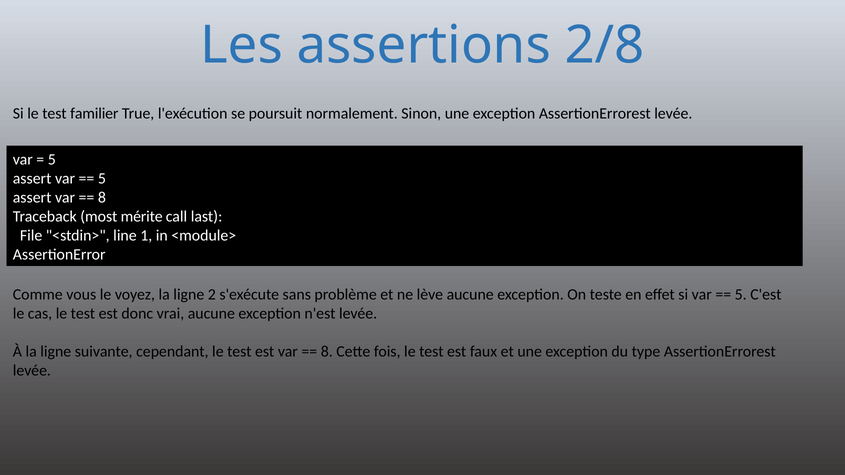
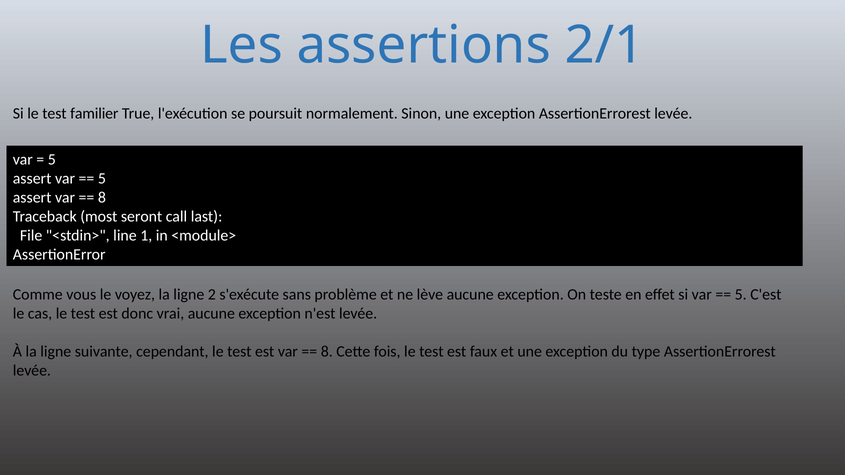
2/8: 2/8 -> 2/1 (605, 46)
mérite: mérite -> seront (142, 217)
